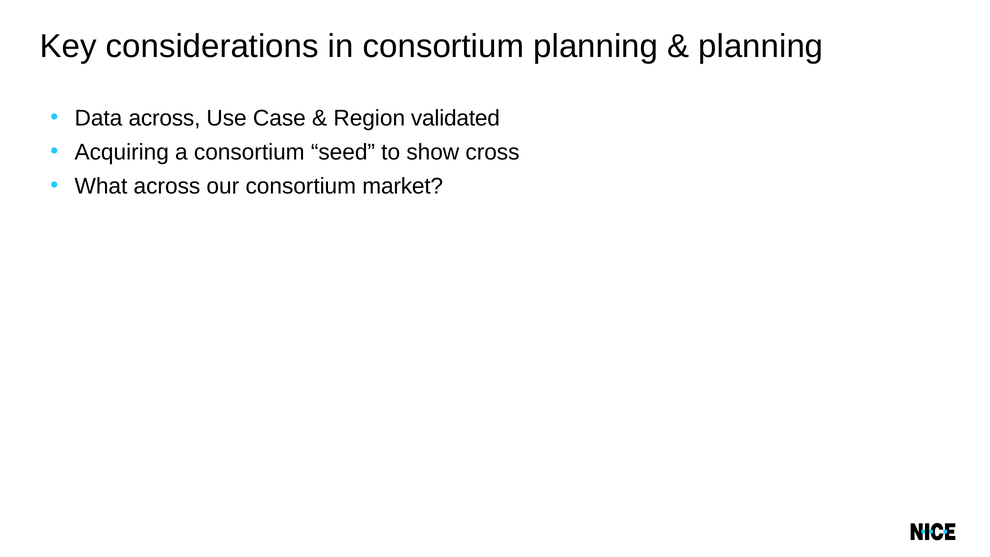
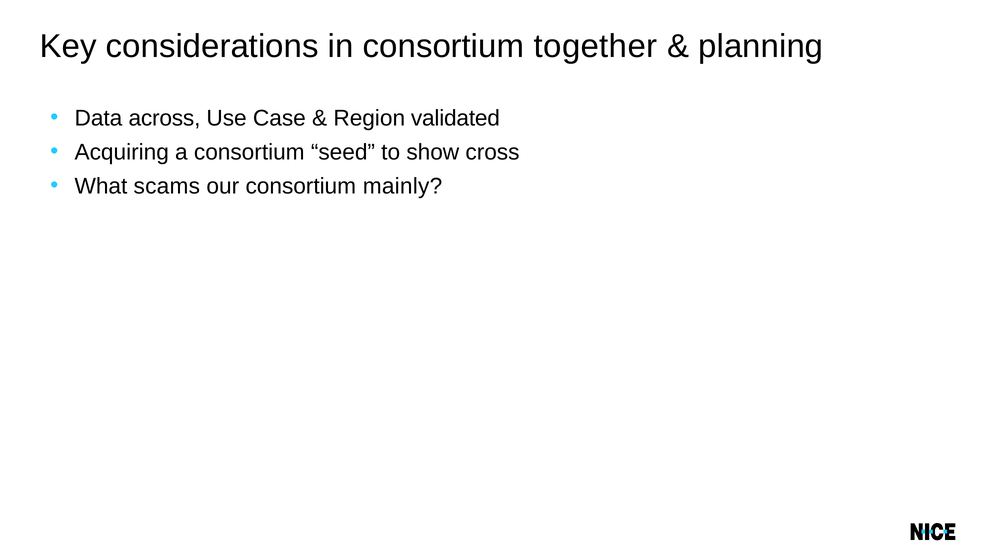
consortium planning: planning -> together (596, 46)
What across: across -> scams (167, 186)
market: market -> mainly (403, 186)
